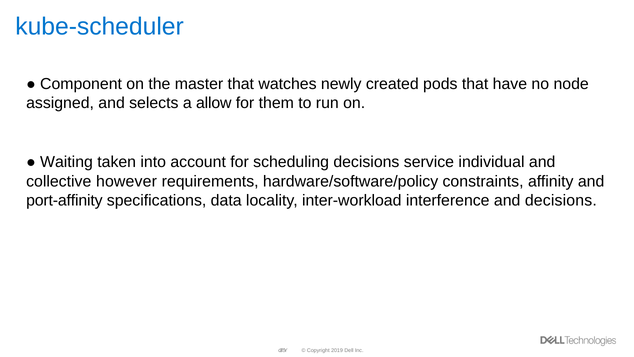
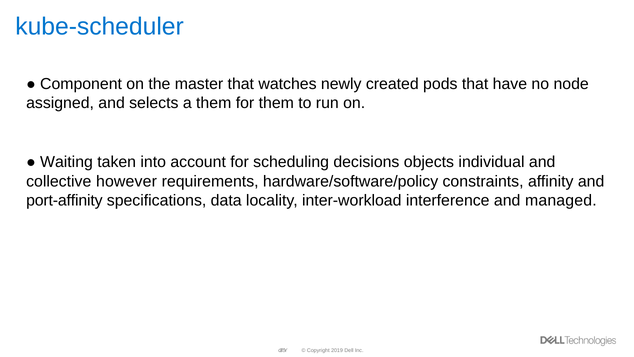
a allow: allow -> them (214, 103)
service: service -> objects (429, 162)
and decisions: decisions -> managed (561, 200)
